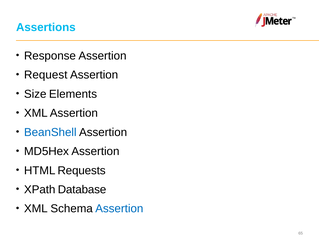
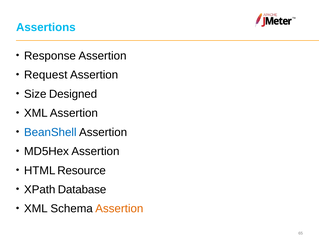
Elements: Elements -> Designed (73, 94)
Requests: Requests -> Resource (82, 171)
Assertion colour: blue -> orange (119, 209)
